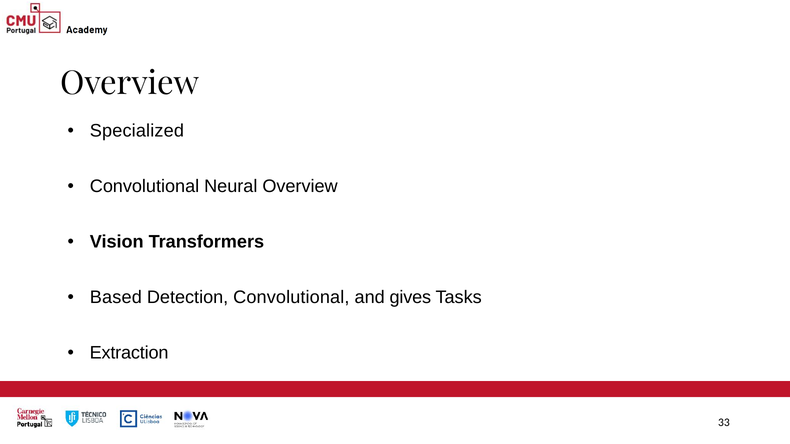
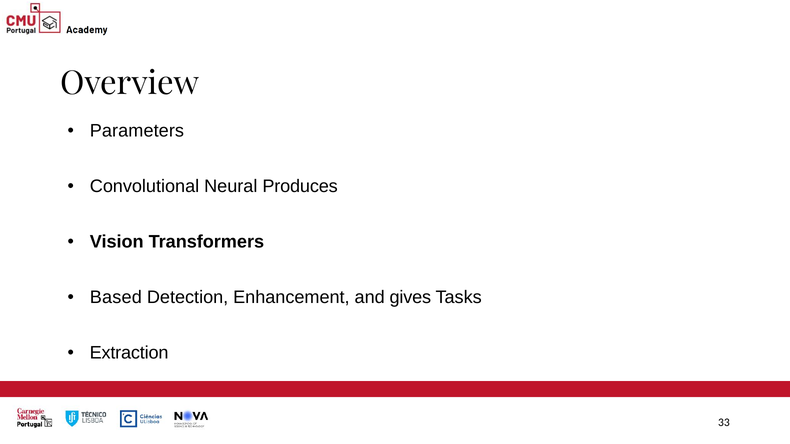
Specialized: Specialized -> Parameters (137, 131)
Neural Overview: Overview -> Produces (300, 186)
Detection Convolutional: Convolutional -> Enhancement (291, 298)
